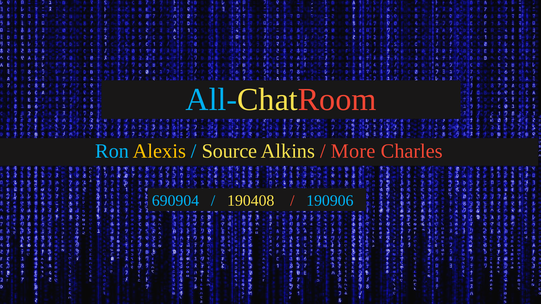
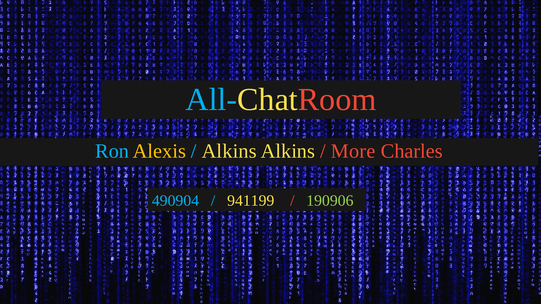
Source: Source -> Alkins (229, 151)
690904: 690904 -> 490904 (175, 201)
190408: 190408 -> 941199 (251, 201)
190906 colour: light blue -> light green (330, 201)
